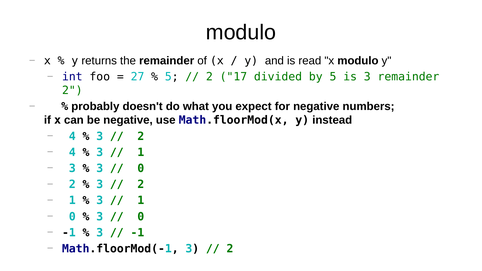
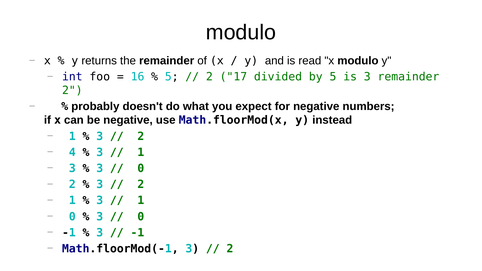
27: 27 -> 16 (138, 77)
4: 4 -> 1 (72, 136)
